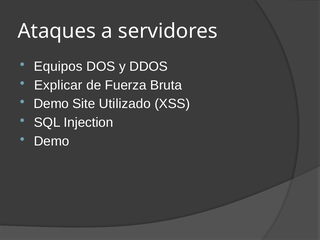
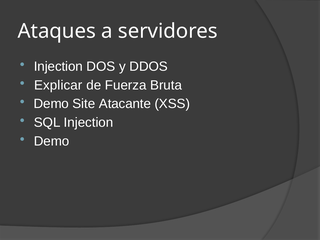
Equipos: Equipos -> Injection (58, 67)
Utilizado: Utilizado -> Atacante (125, 104)
